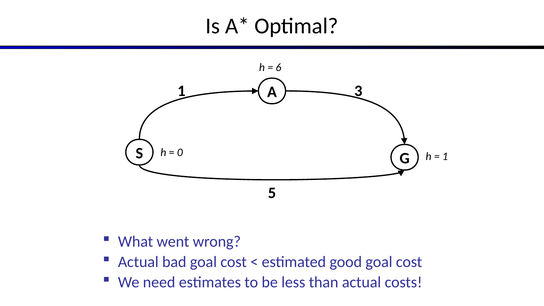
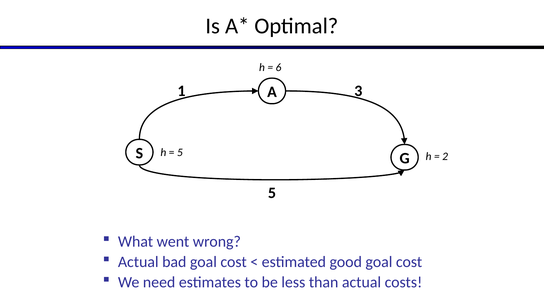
0: 0 -> 5 (180, 152)
1: 1 -> 2 (445, 156)
